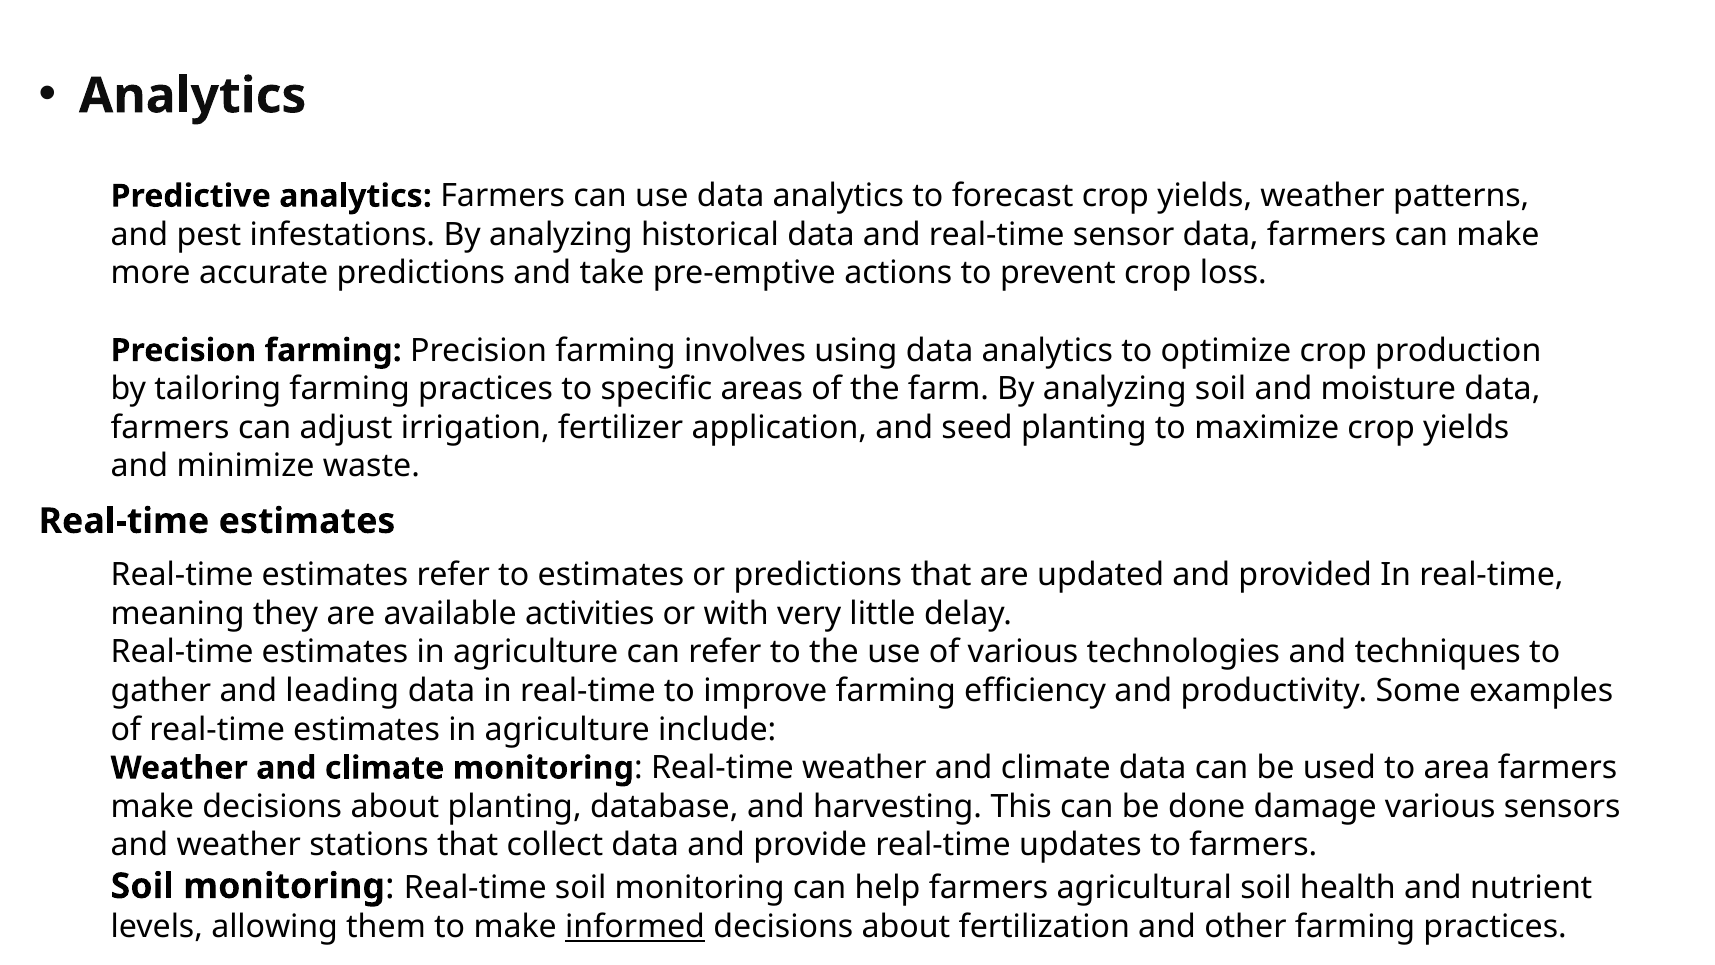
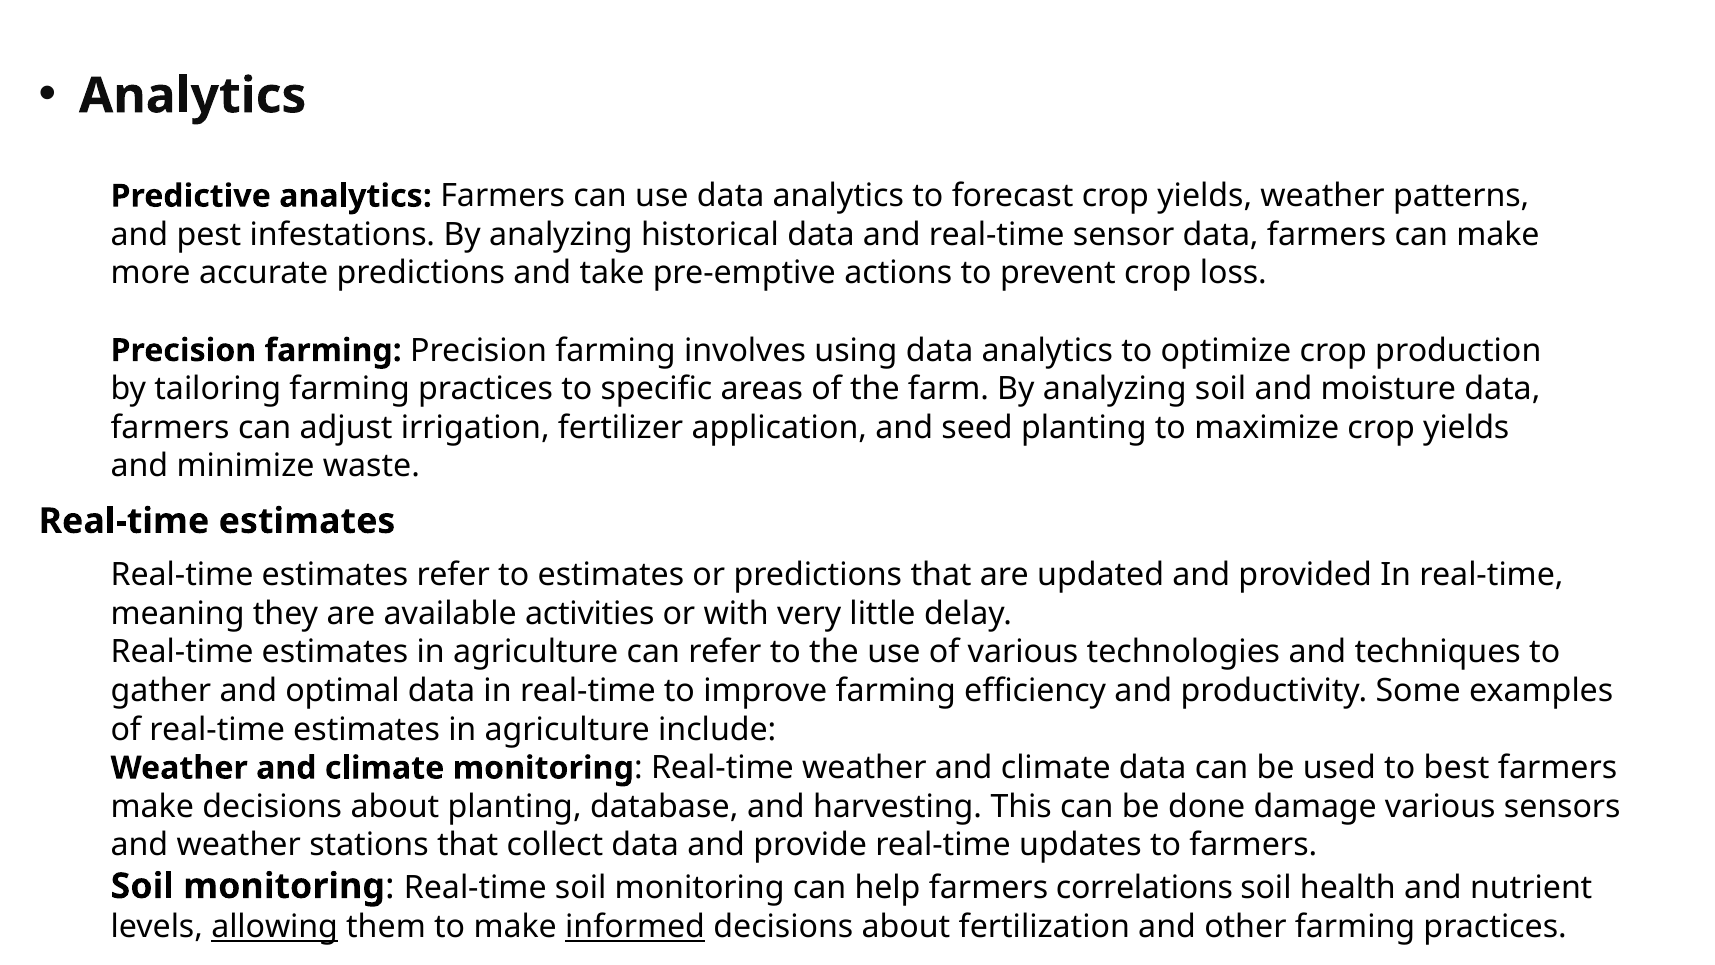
leading: leading -> optimal (343, 691)
area: area -> best (1457, 768)
agricultural: agricultural -> correlations (1144, 887)
allowing underline: none -> present (275, 926)
